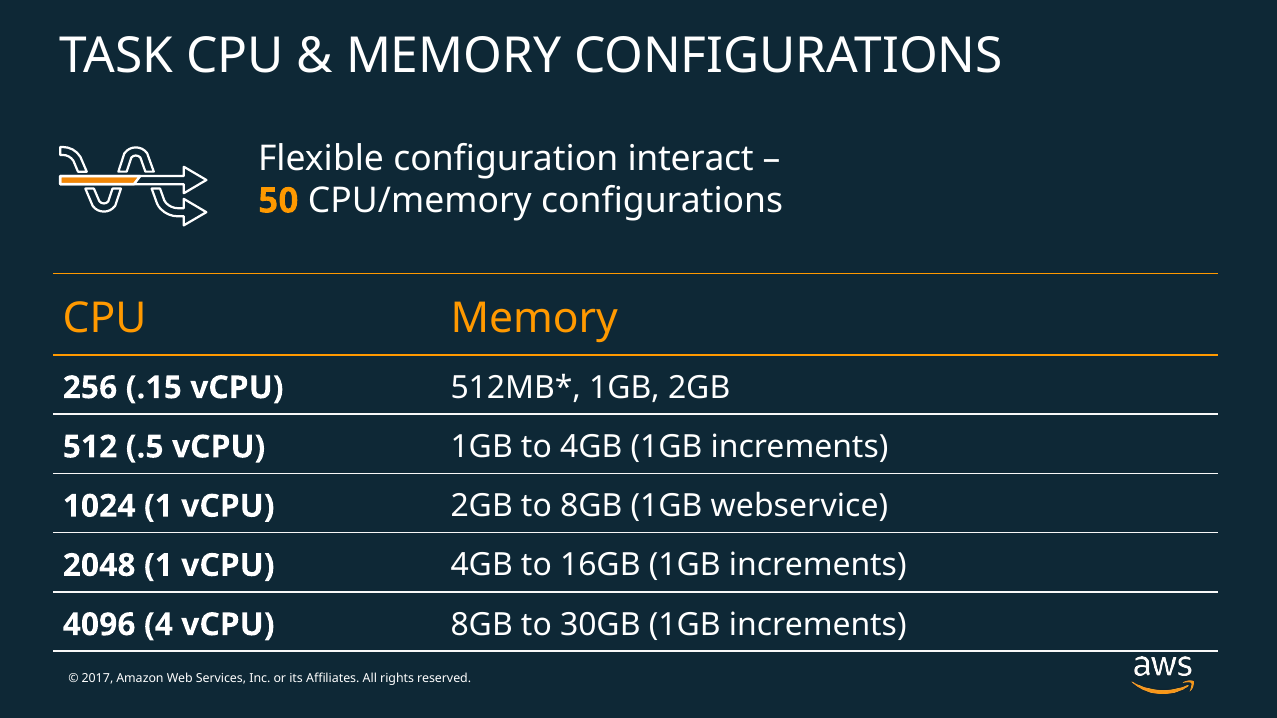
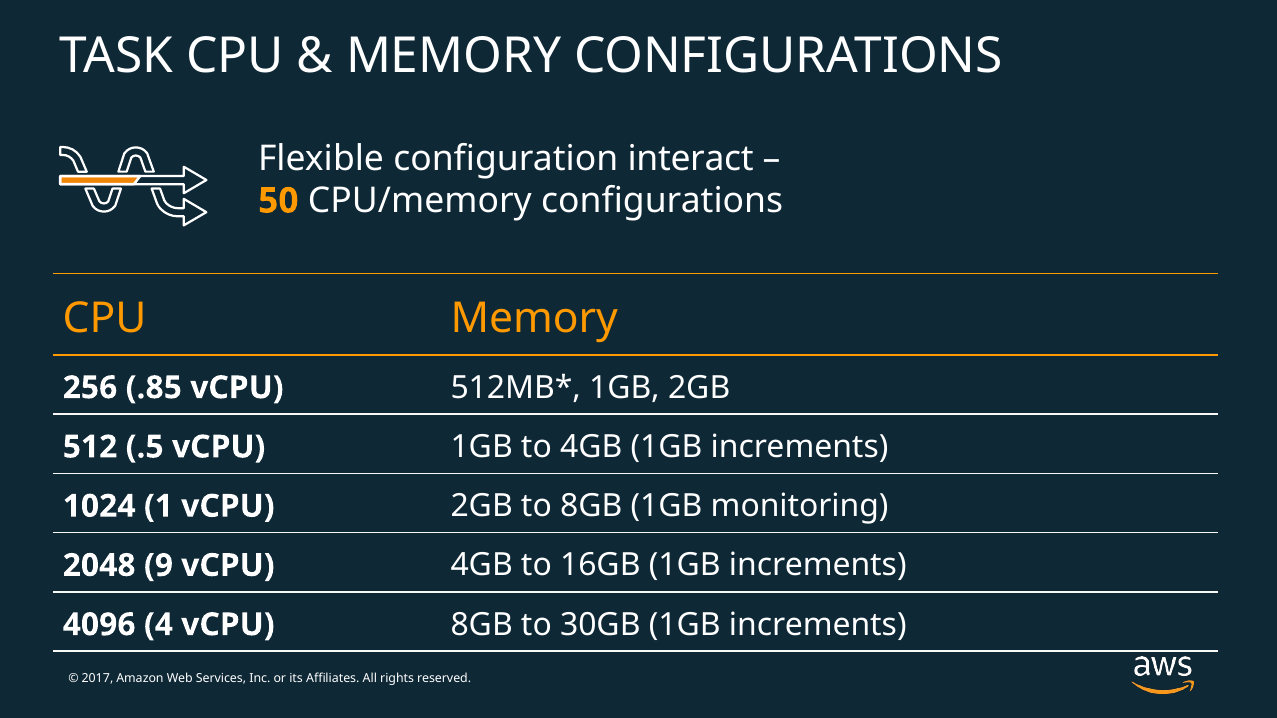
.15: .15 -> .85 (154, 388)
webservice: webservice -> monitoring (800, 506)
2048 1: 1 -> 9 (158, 566)
